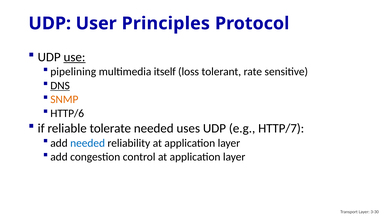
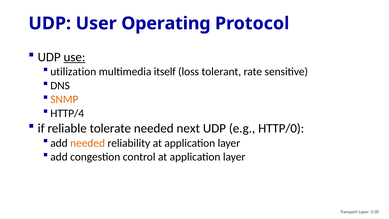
Principles: Principles -> Operating (166, 23)
pipelining: pipelining -> utilization (73, 72)
DNS underline: present -> none (60, 86)
HTTP/6: HTTP/6 -> HTTP/4 (67, 113)
uses: uses -> next (188, 128)
HTTP/7: HTTP/7 -> HTTP/0 (281, 128)
needed colour: blue -> orange (88, 143)
